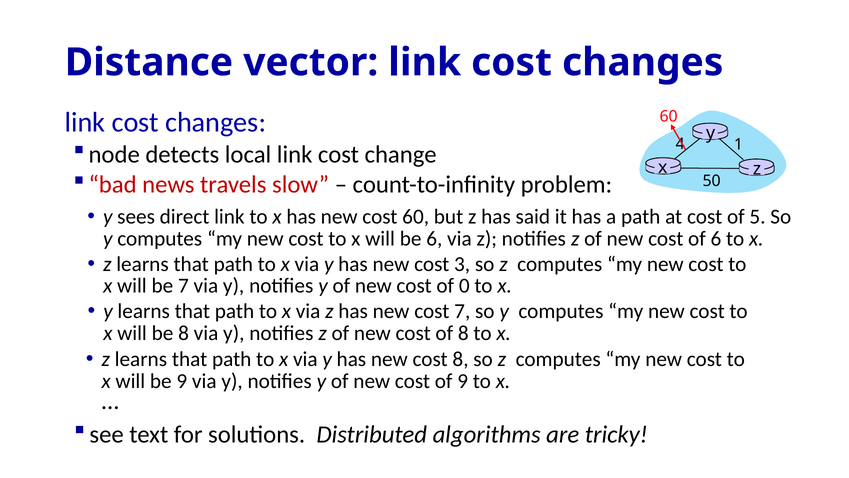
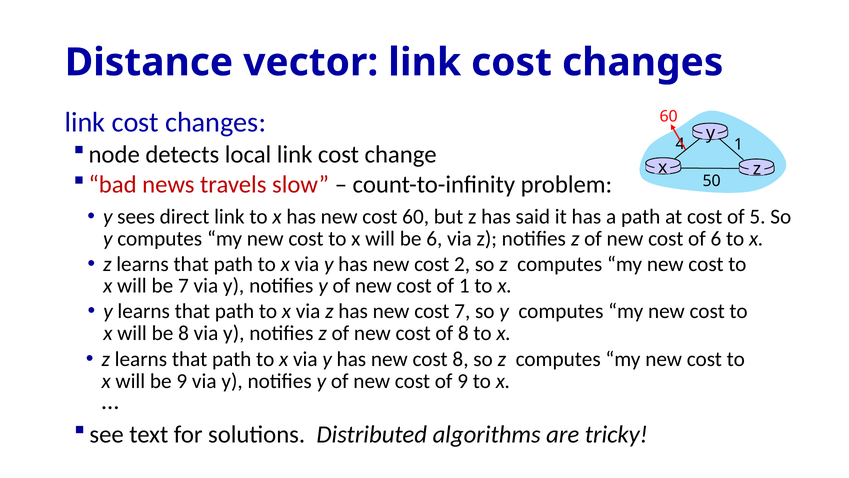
3: 3 -> 2 (462, 264)
of 0: 0 -> 1 (464, 286)
